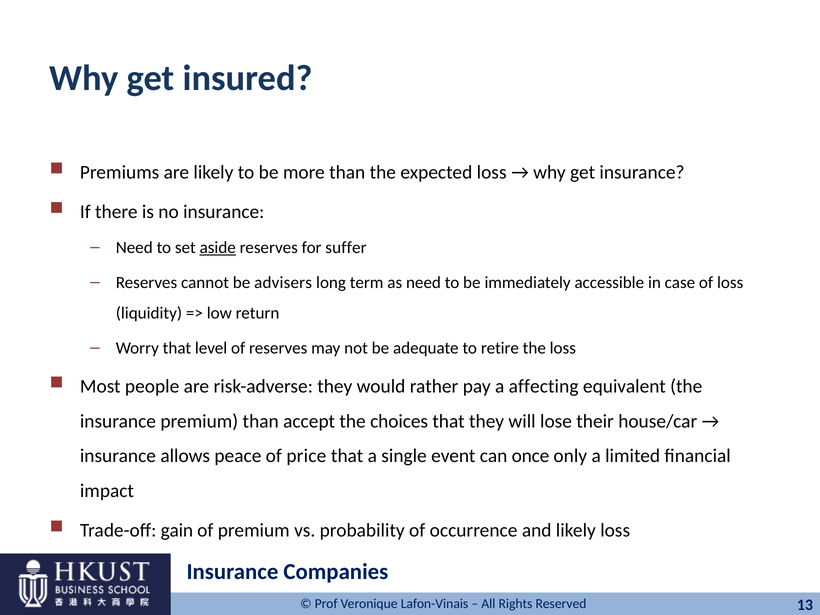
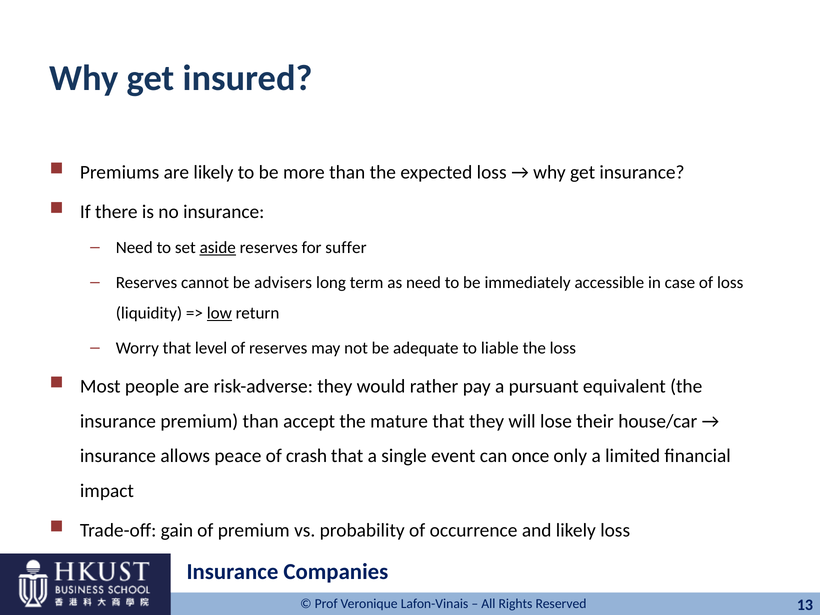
low underline: none -> present (219, 313)
retire: retire -> liable (500, 348)
affecting: affecting -> pursuant (544, 386)
choices: choices -> mature (399, 421)
price: price -> crash (307, 456)
